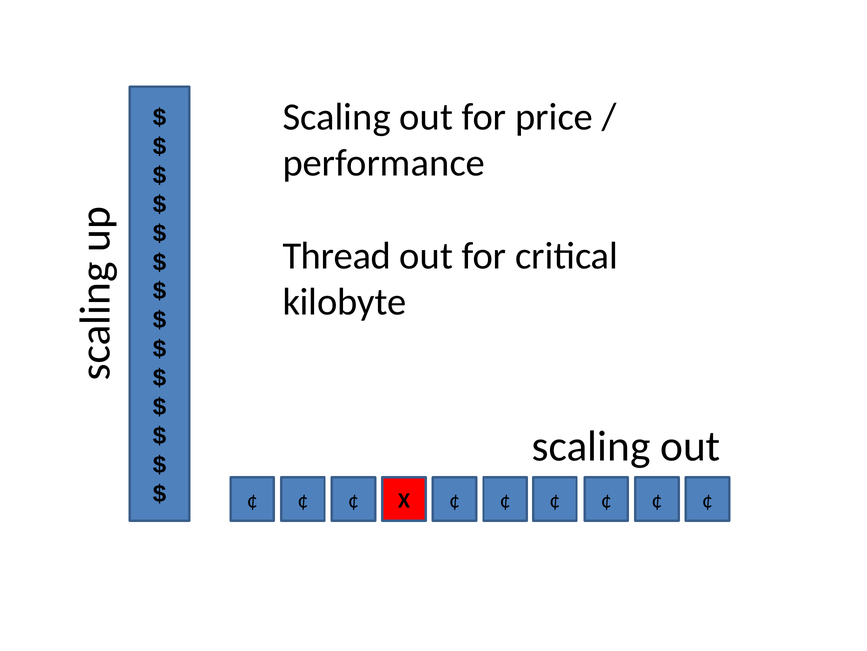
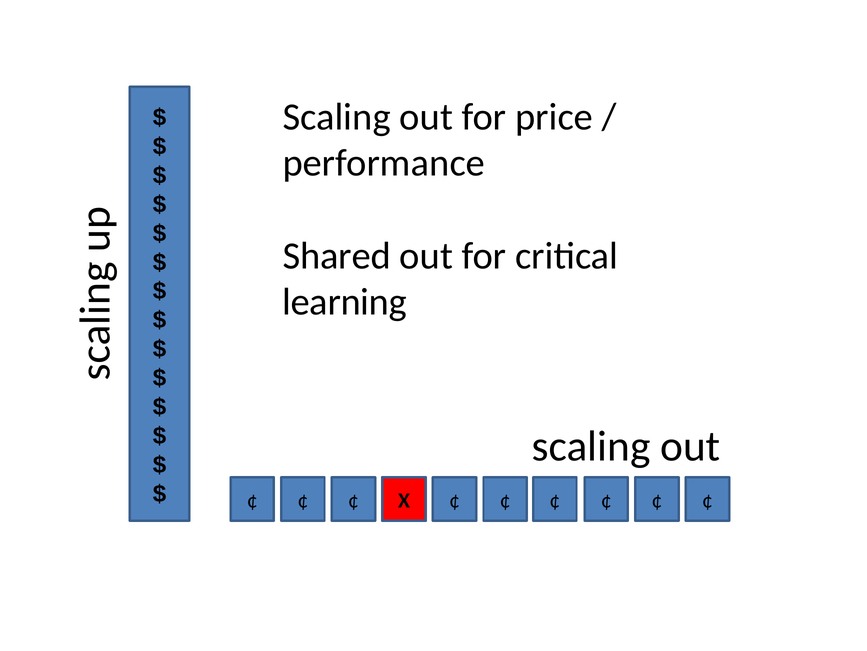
Thread: Thread -> Shared (337, 256)
kilobyte: kilobyte -> learning (345, 302)
